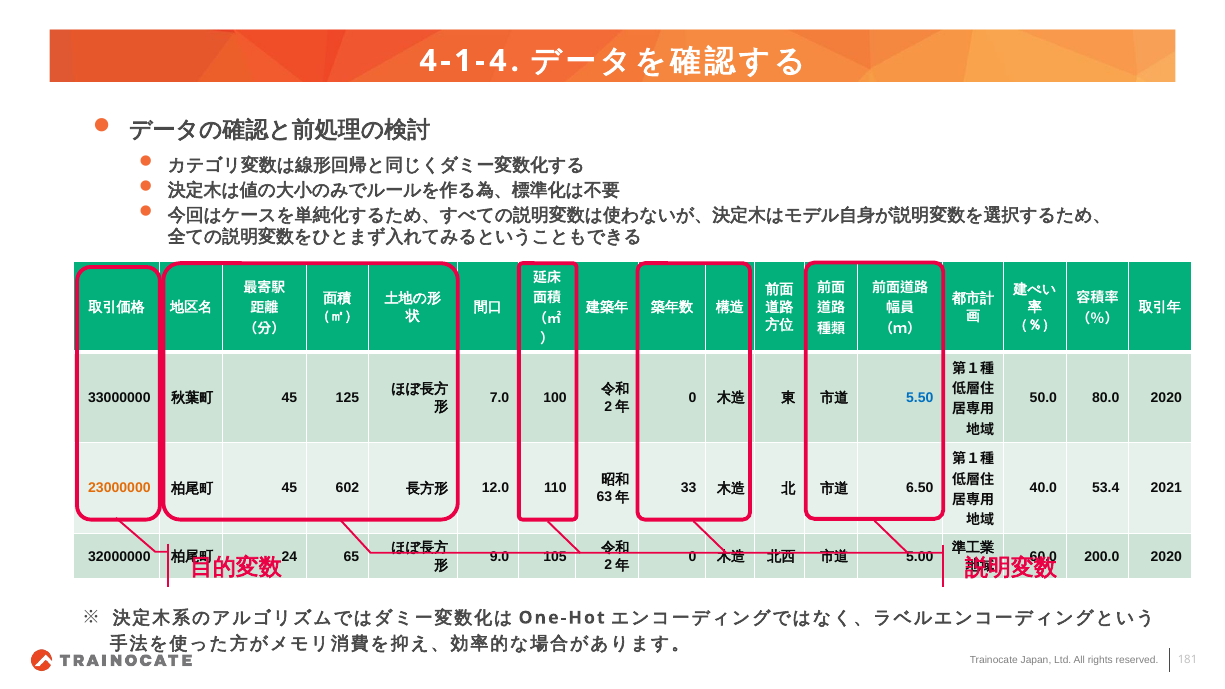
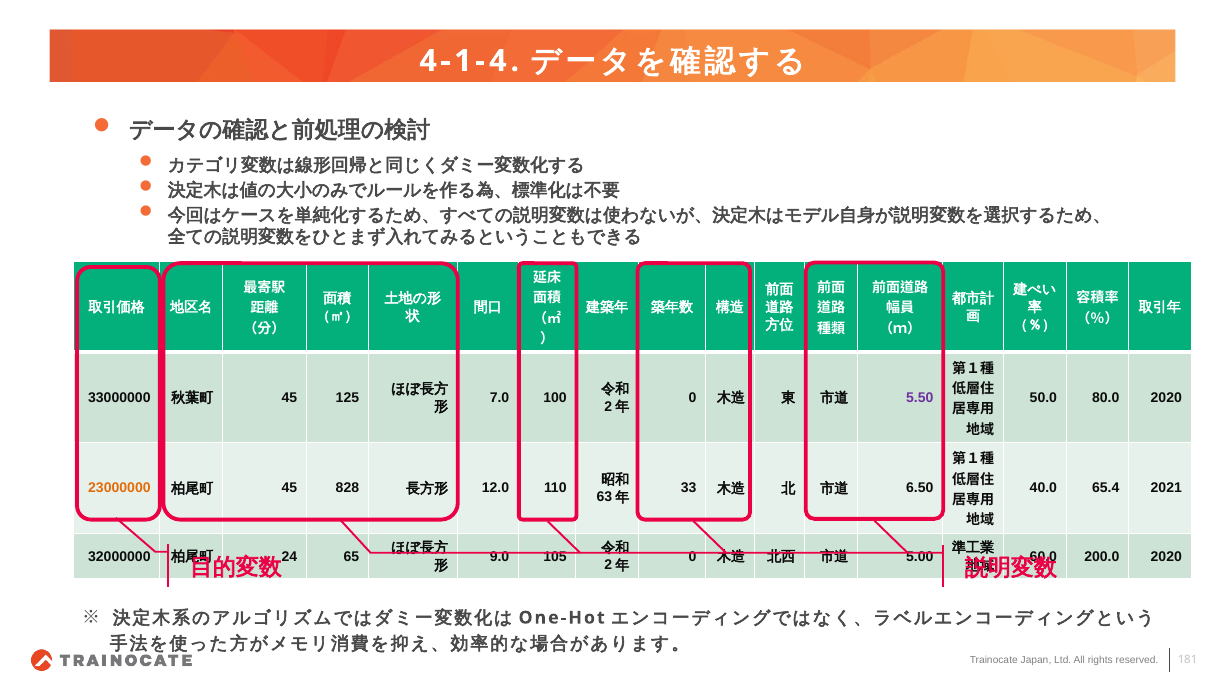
5.50 colour: blue -> purple (920, 398)
602: 602 -> 828 (347, 488)
53.4: 53.4 -> 65.4 (1106, 488)
